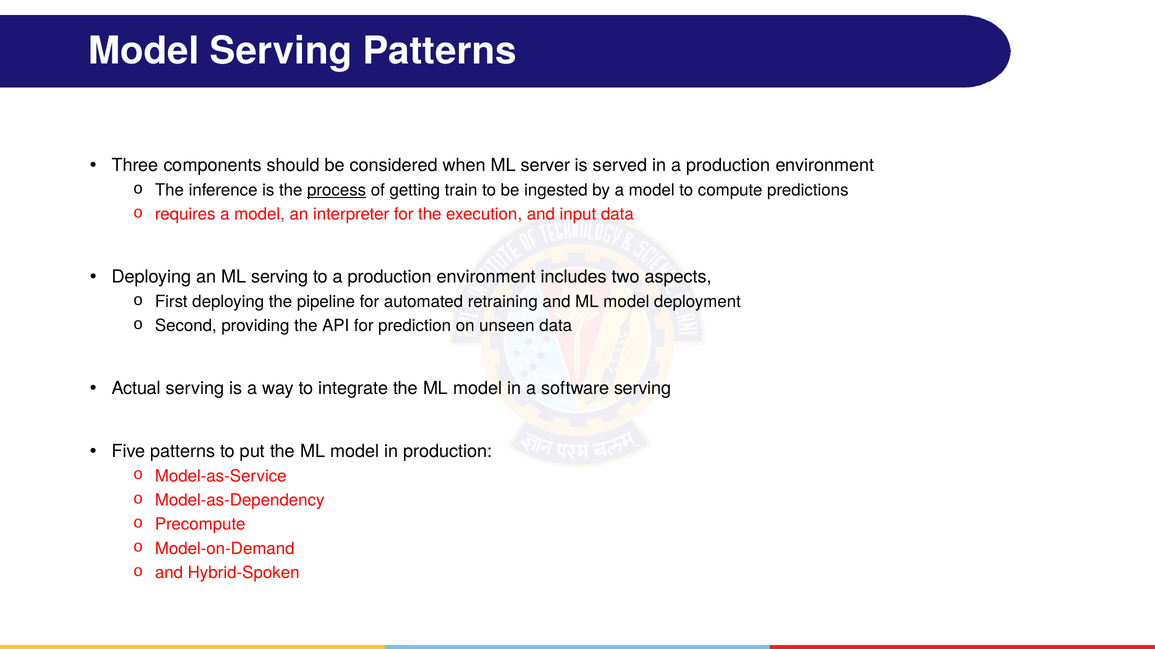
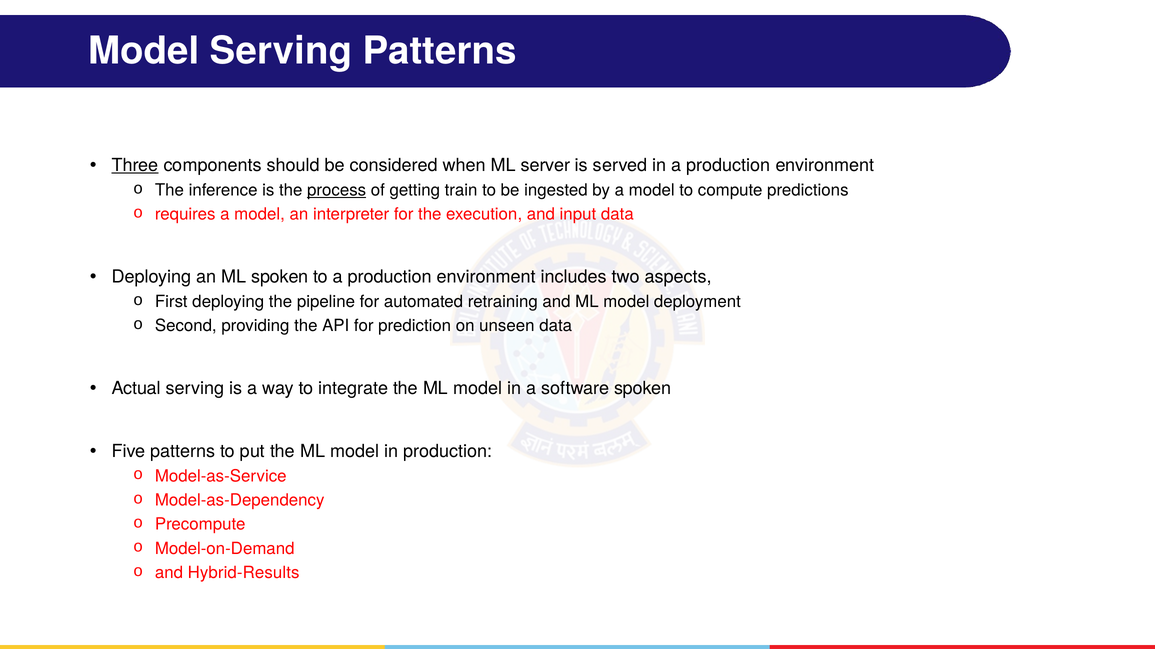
Three underline: none -> present (135, 166)
ML serving: serving -> spoken (280, 277)
software serving: serving -> spoken (643, 389)
Hybrid-Spoken: Hybrid-Spoken -> Hybrid-Results (244, 573)
